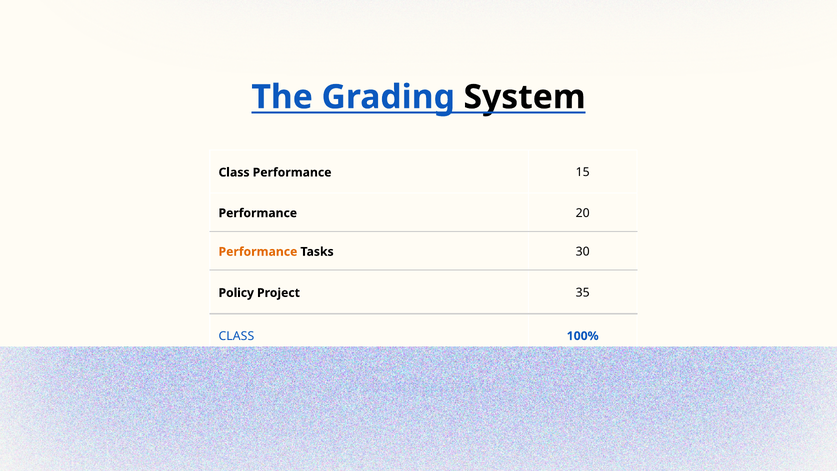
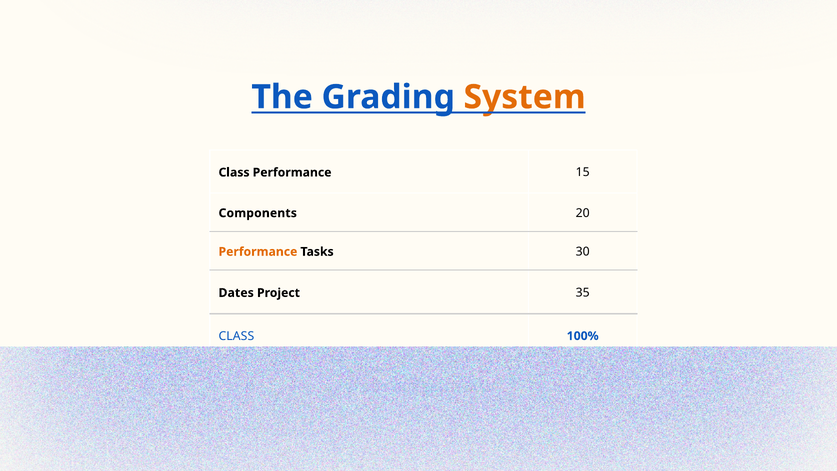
System colour: black -> orange (525, 97)
Performance: Performance -> Components (258, 213)
Policy: Policy -> Dates (236, 293)
